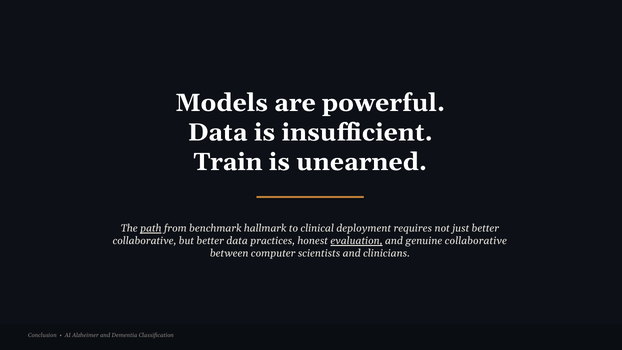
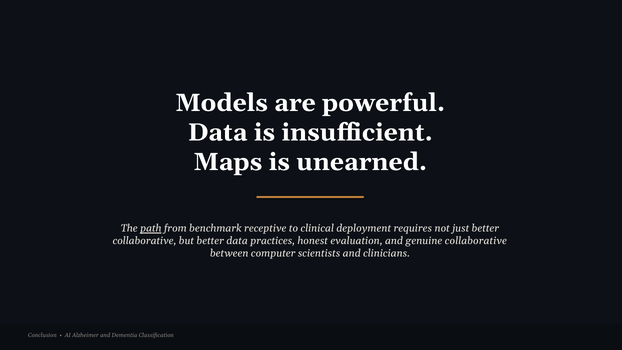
Train: Train -> Maps (228, 162)
hallmark: hallmark -> receptive (265, 228)
evaluation underline: present -> none (356, 241)
